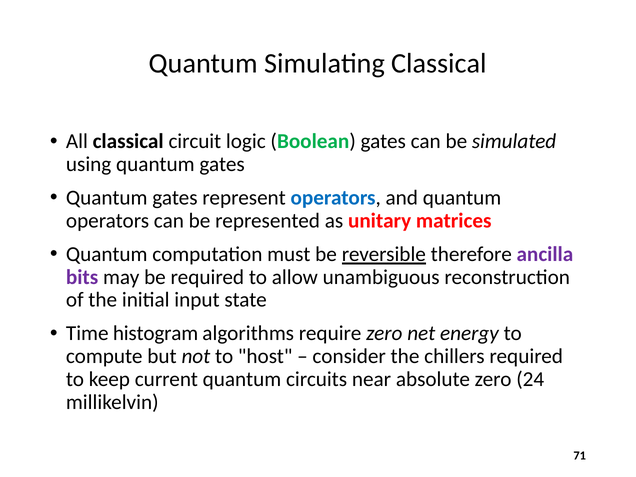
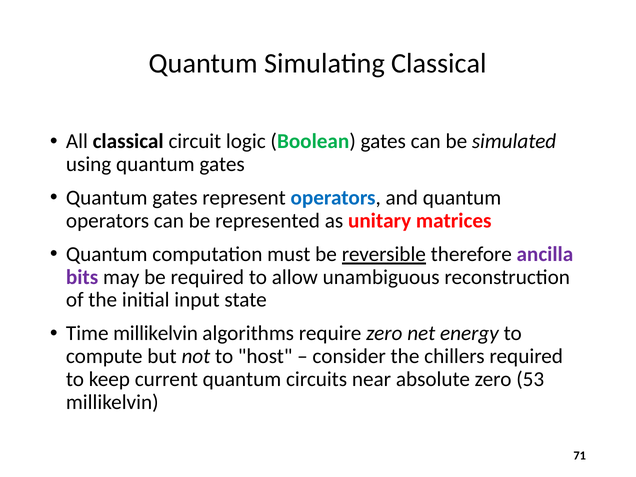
Time histogram: histogram -> millikelvin (156, 333)
24: 24 -> 53 (530, 379)
